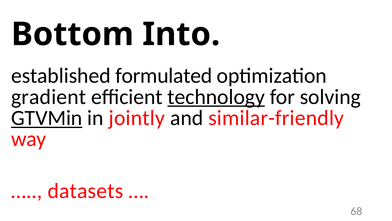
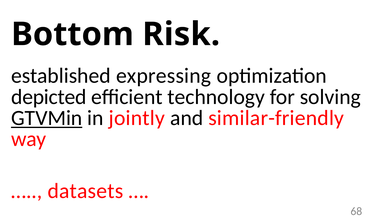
Into: Into -> Risk (181, 34)
formulated: formulated -> expressing (164, 76)
gradient: gradient -> depicted (49, 97)
technology underline: present -> none (216, 97)
